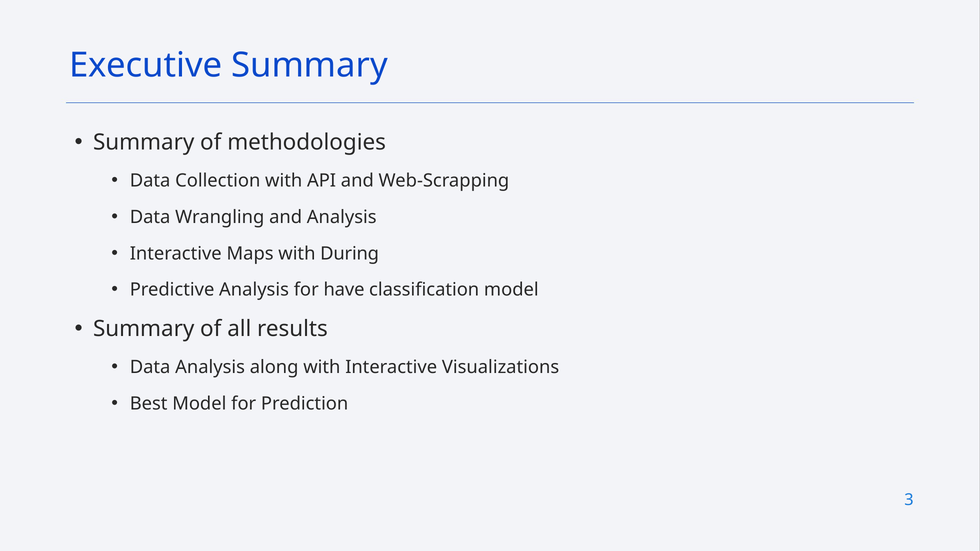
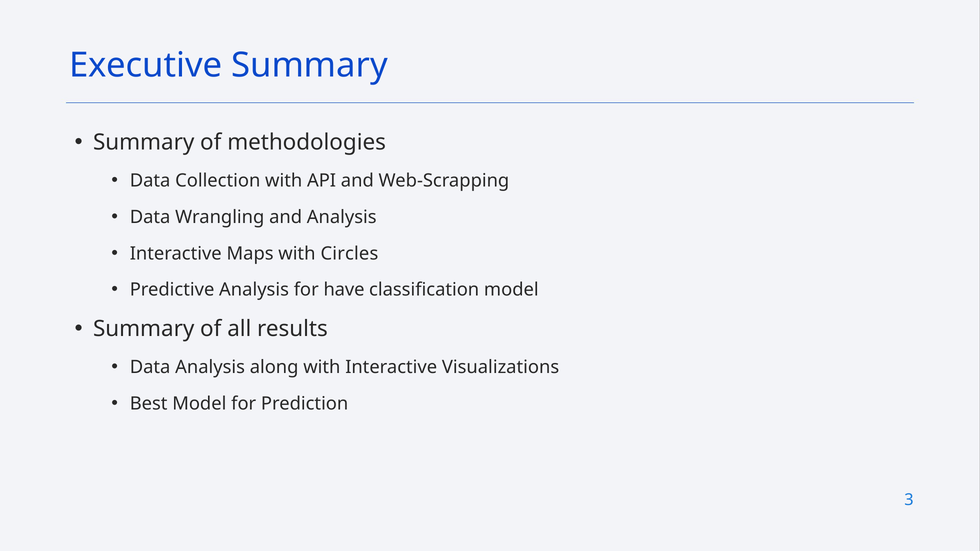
During: During -> Circles (349, 254)
